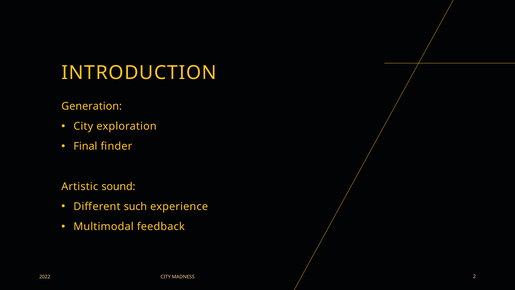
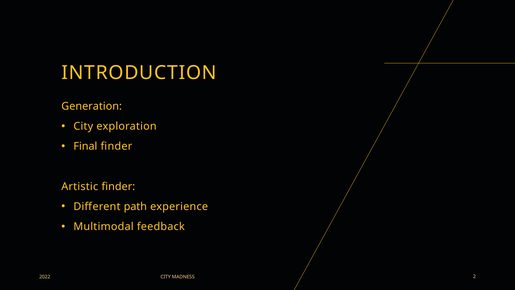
Artistic sound: sound -> finder (118, 186)
such: such -> path (135, 206)
